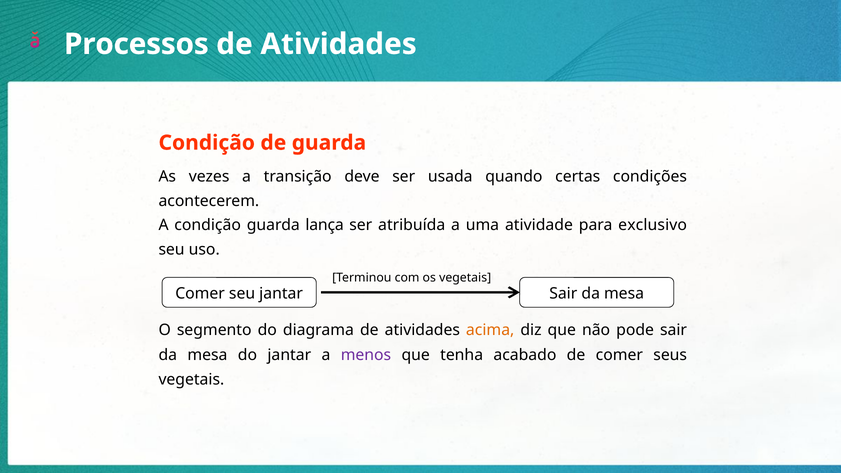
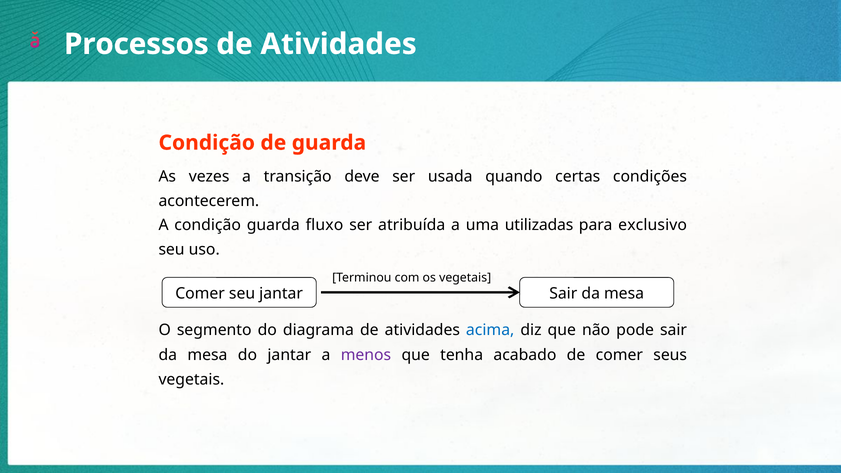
lança: lança -> fluxo (324, 225)
atividade: atividade -> utilizadas (539, 225)
acima colour: orange -> blue (490, 330)
